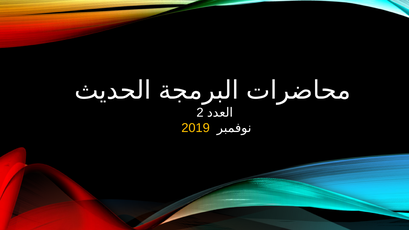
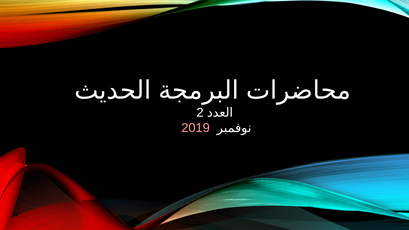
2019 colour: yellow -> pink (196, 128)
